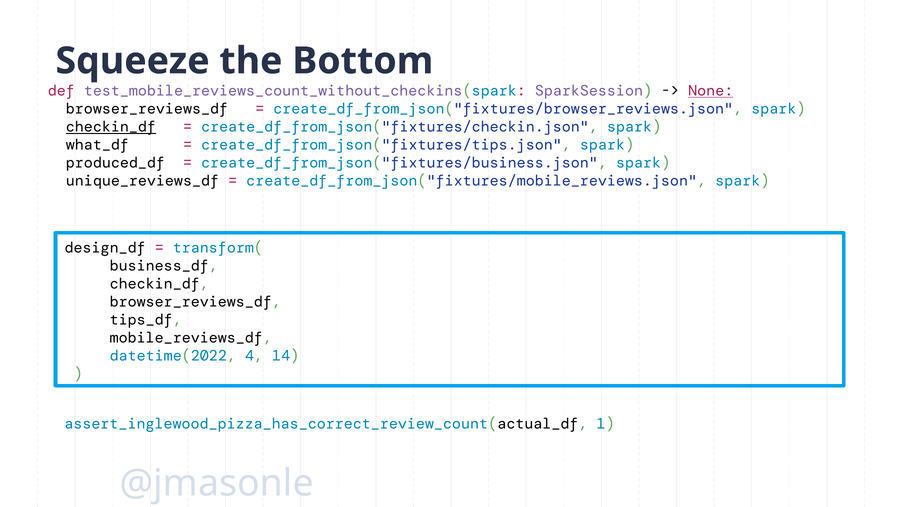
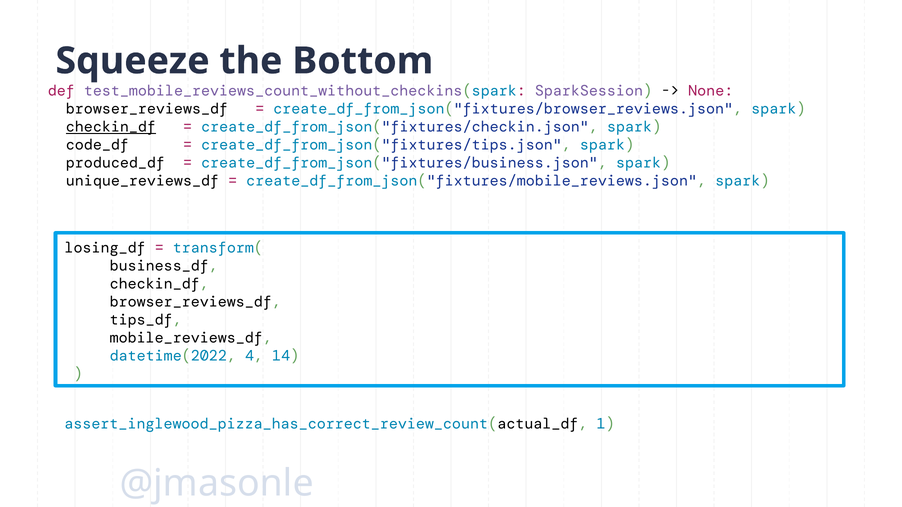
None underline: present -> none (711, 91)
what_df: what_df -> code_df (97, 145)
design_df: design_df -> losing_df (105, 248)
